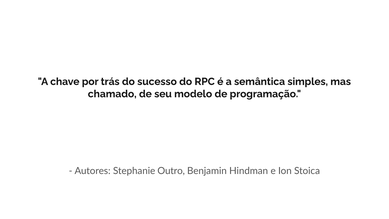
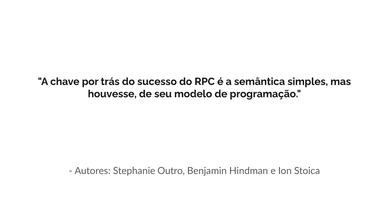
chamado: chamado -> houvesse (112, 94)
